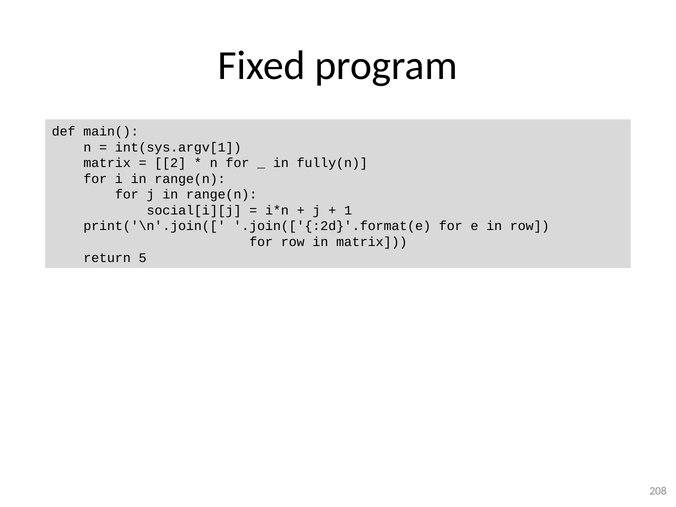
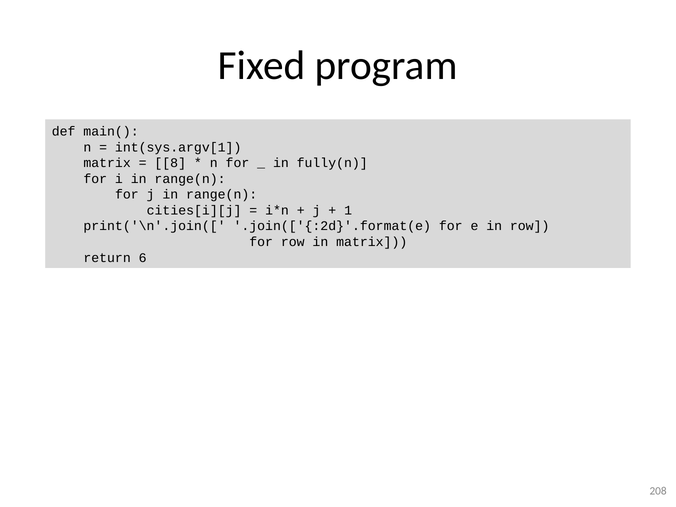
2: 2 -> 8 (170, 163)
social[i][j: social[i][j -> cities[i][j (194, 210)
5: 5 -> 6 (143, 258)
